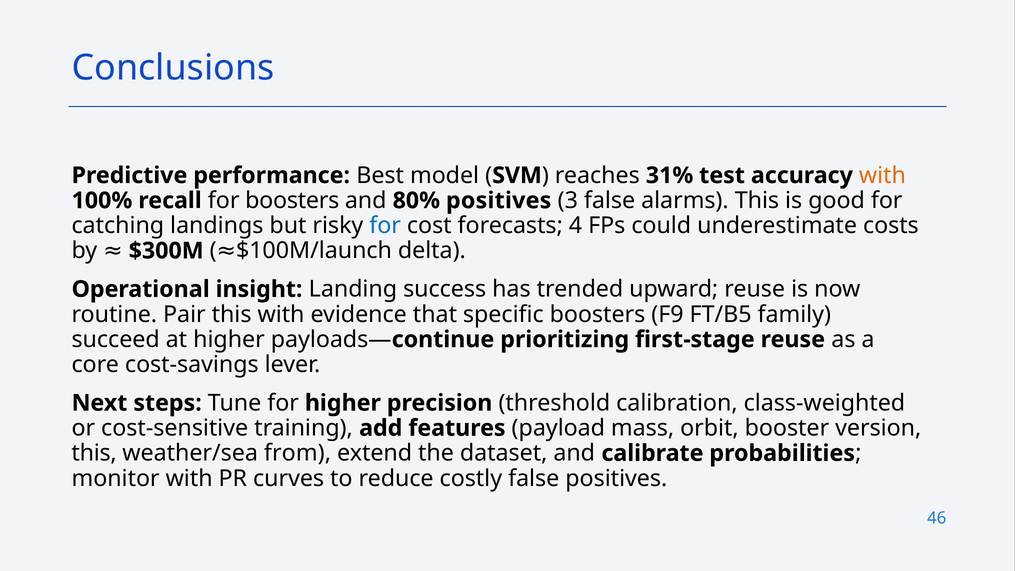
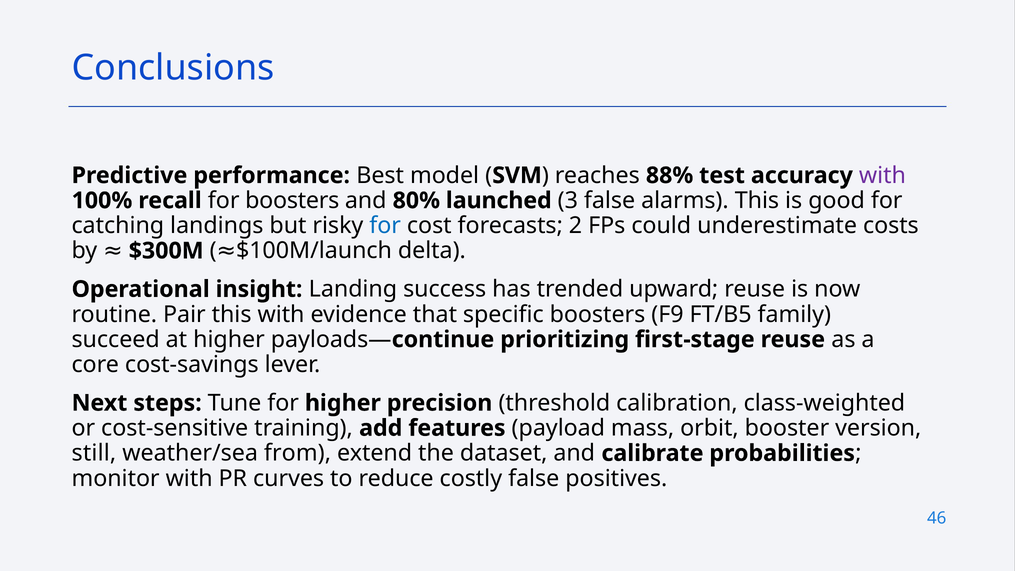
31%: 31% -> 88% (670, 175)
with colour: orange -> purple (882, 175)
80% positives: positives -> launched (499, 201)
4: 4 -> 2 (575, 226)
this: this -> still (94, 453)
